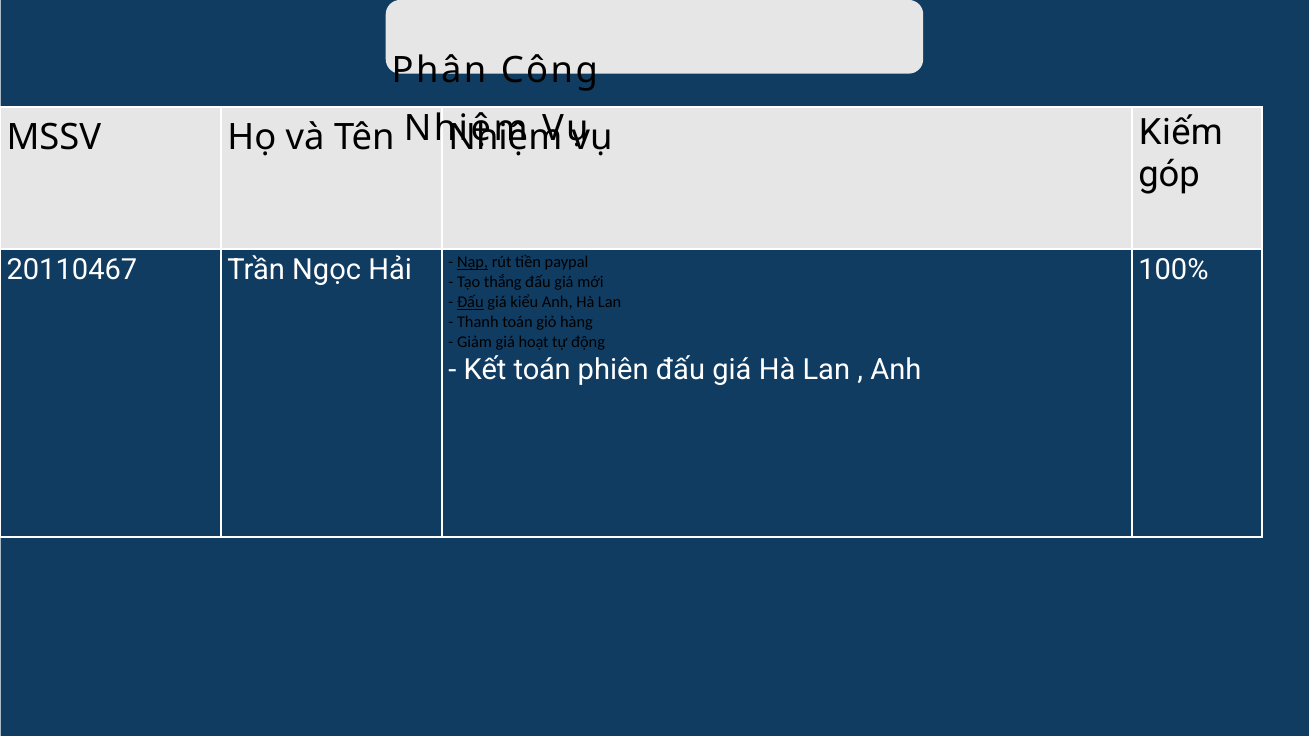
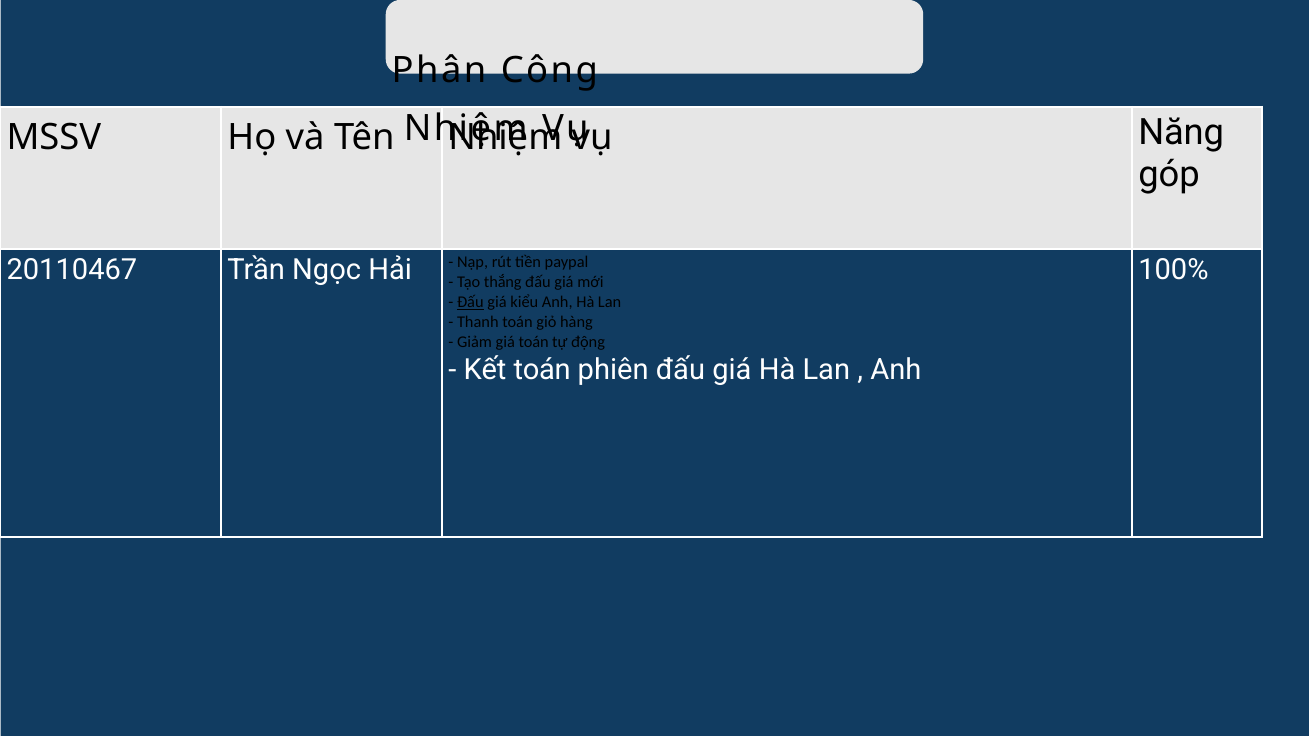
Kiếm: Kiếm -> Năng (1181, 132)
Nạp underline: present -> none (473, 263)
giá hoạt: hoạt -> toán (534, 342)
